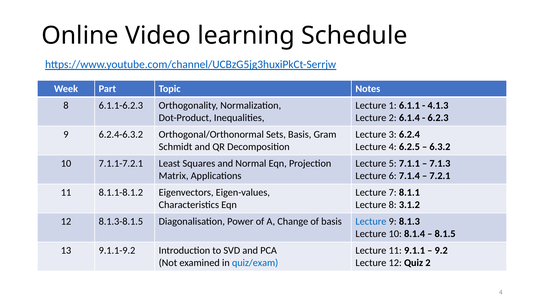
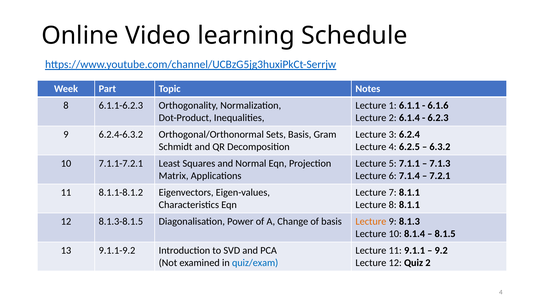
4.1.3: 4.1.3 -> 6.1.6 (438, 105)
8 3.1.2: 3.1.2 -> 8.1.1 (409, 205)
Lecture colour: blue -> orange (371, 221)
